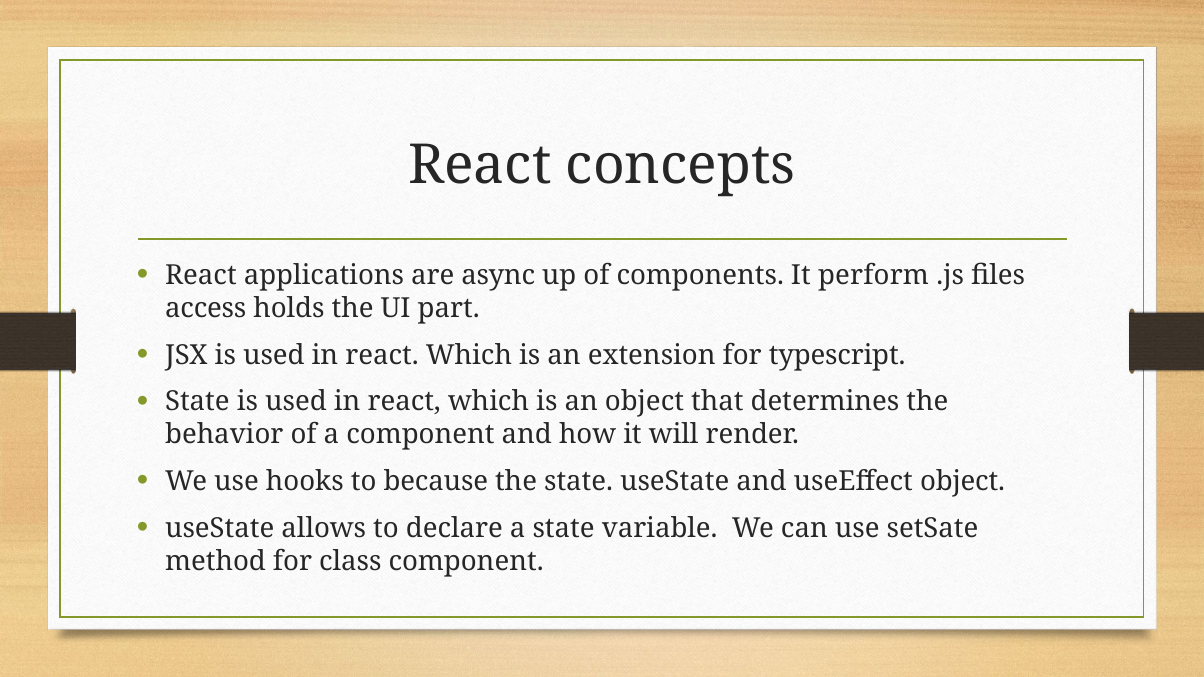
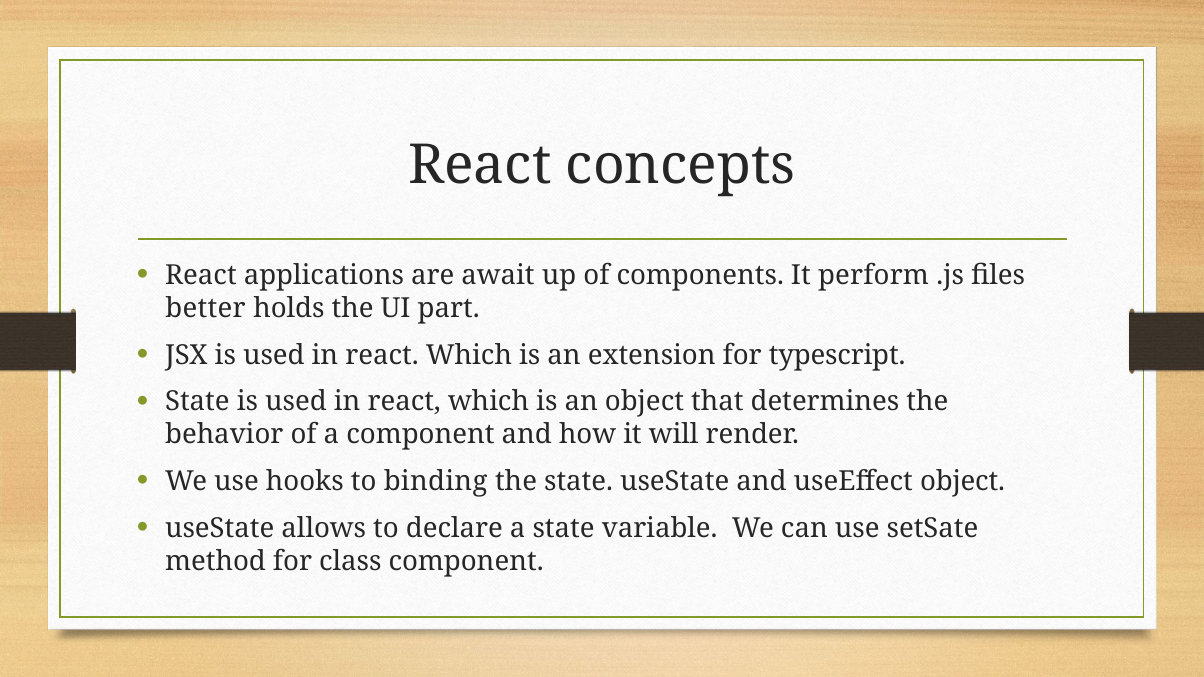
async: async -> await (498, 276)
access: access -> better (206, 309)
because: because -> binding (436, 482)
